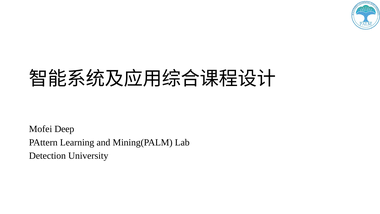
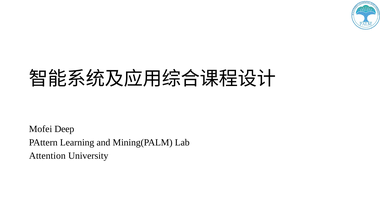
Detection: Detection -> Attention (47, 156)
